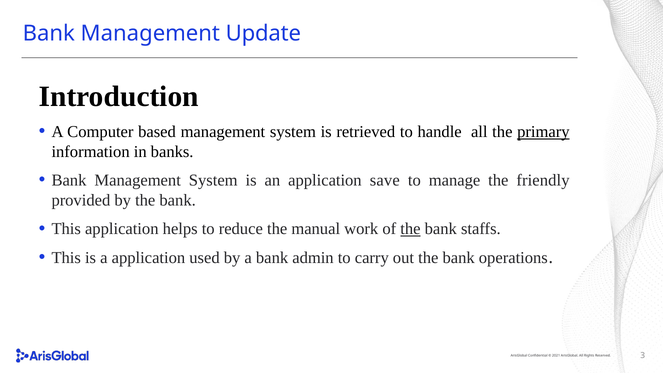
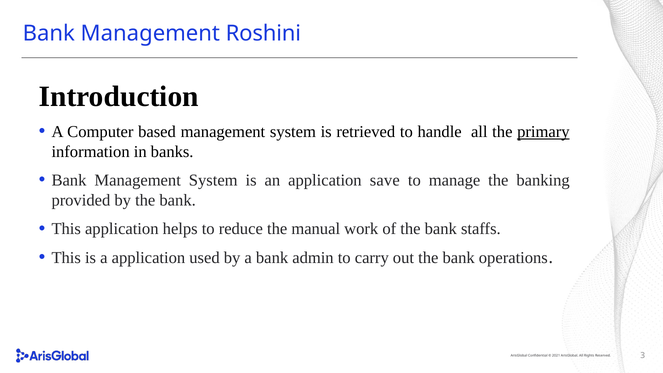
Update: Update -> Roshini (263, 33)
friendly: friendly -> banking (543, 180)
the underline: present -> none (410, 229)
